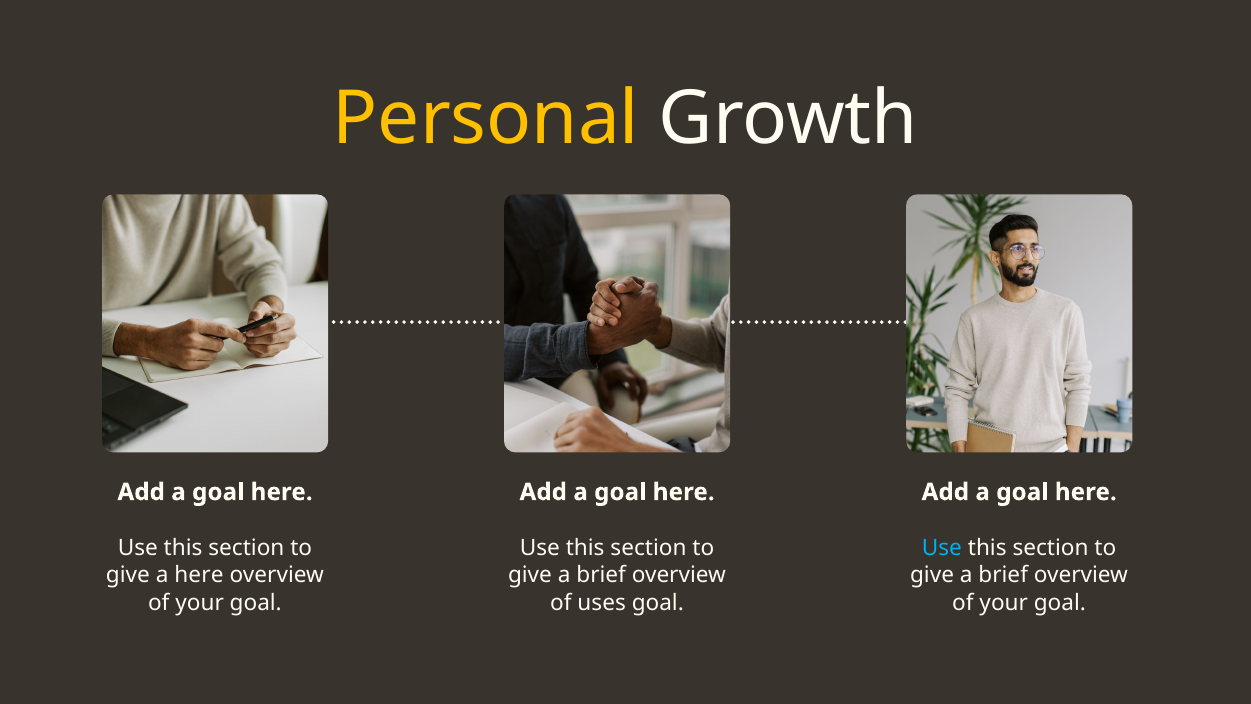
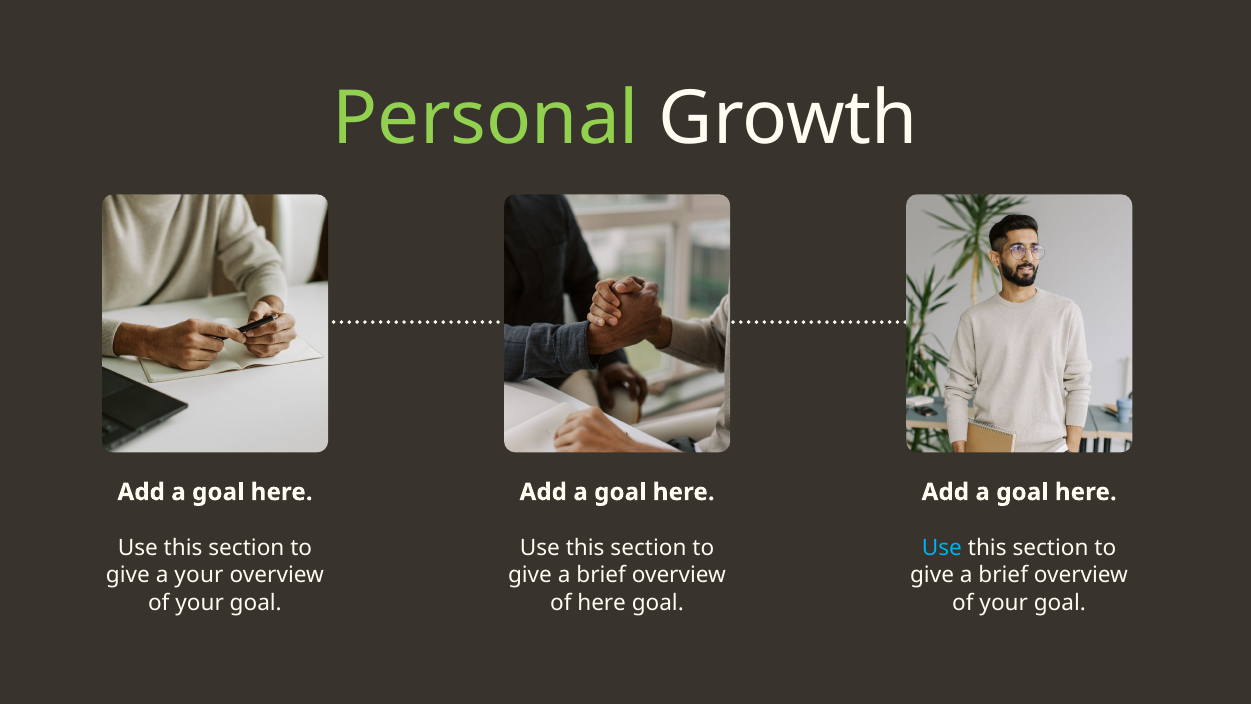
Personal colour: yellow -> light green (486, 119)
a here: here -> your (199, 575)
of uses: uses -> here (602, 602)
